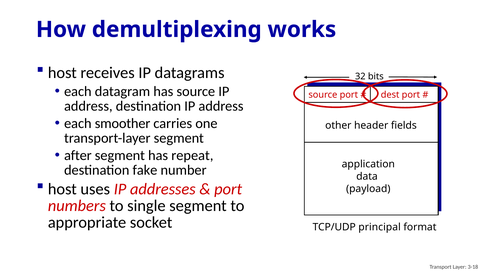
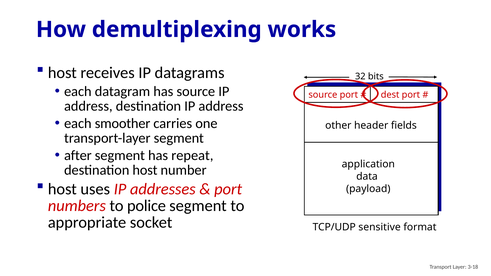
destination fake: fake -> host (145, 170)
single: single -> police (146, 206)
principal: principal -> sensitive (380, 227)
